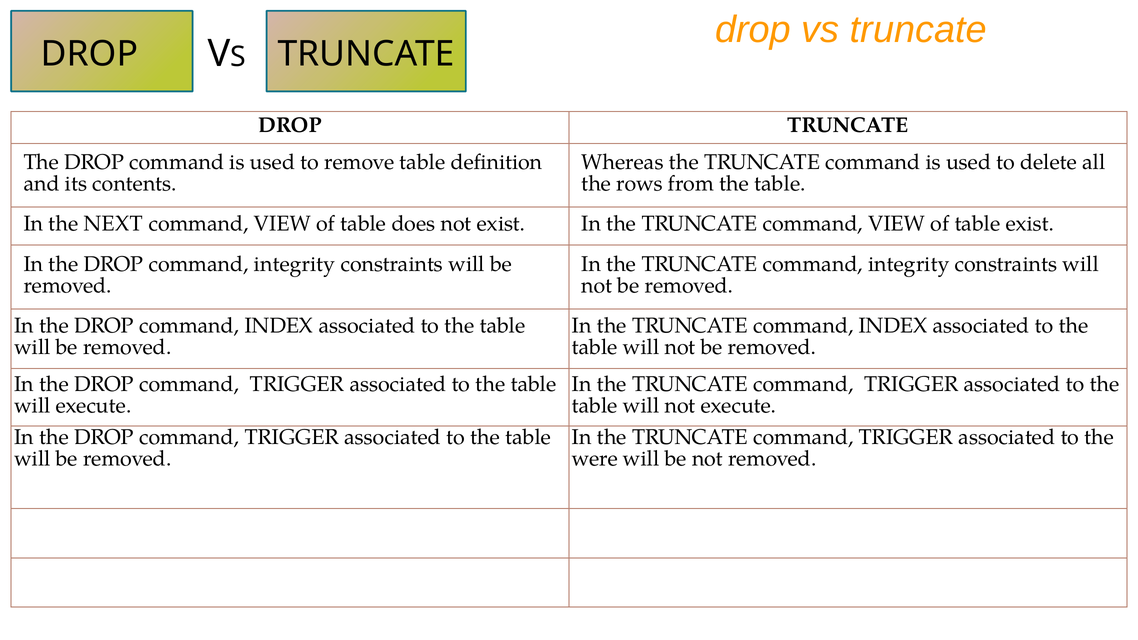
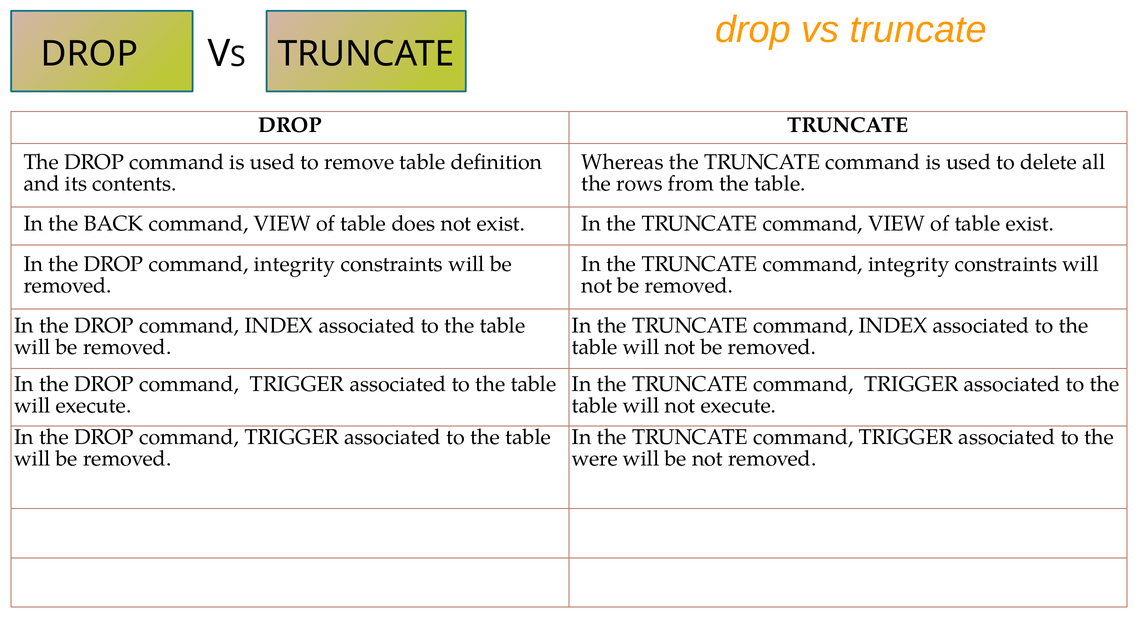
NEXT: NEXT -> BACK (114, 224)
